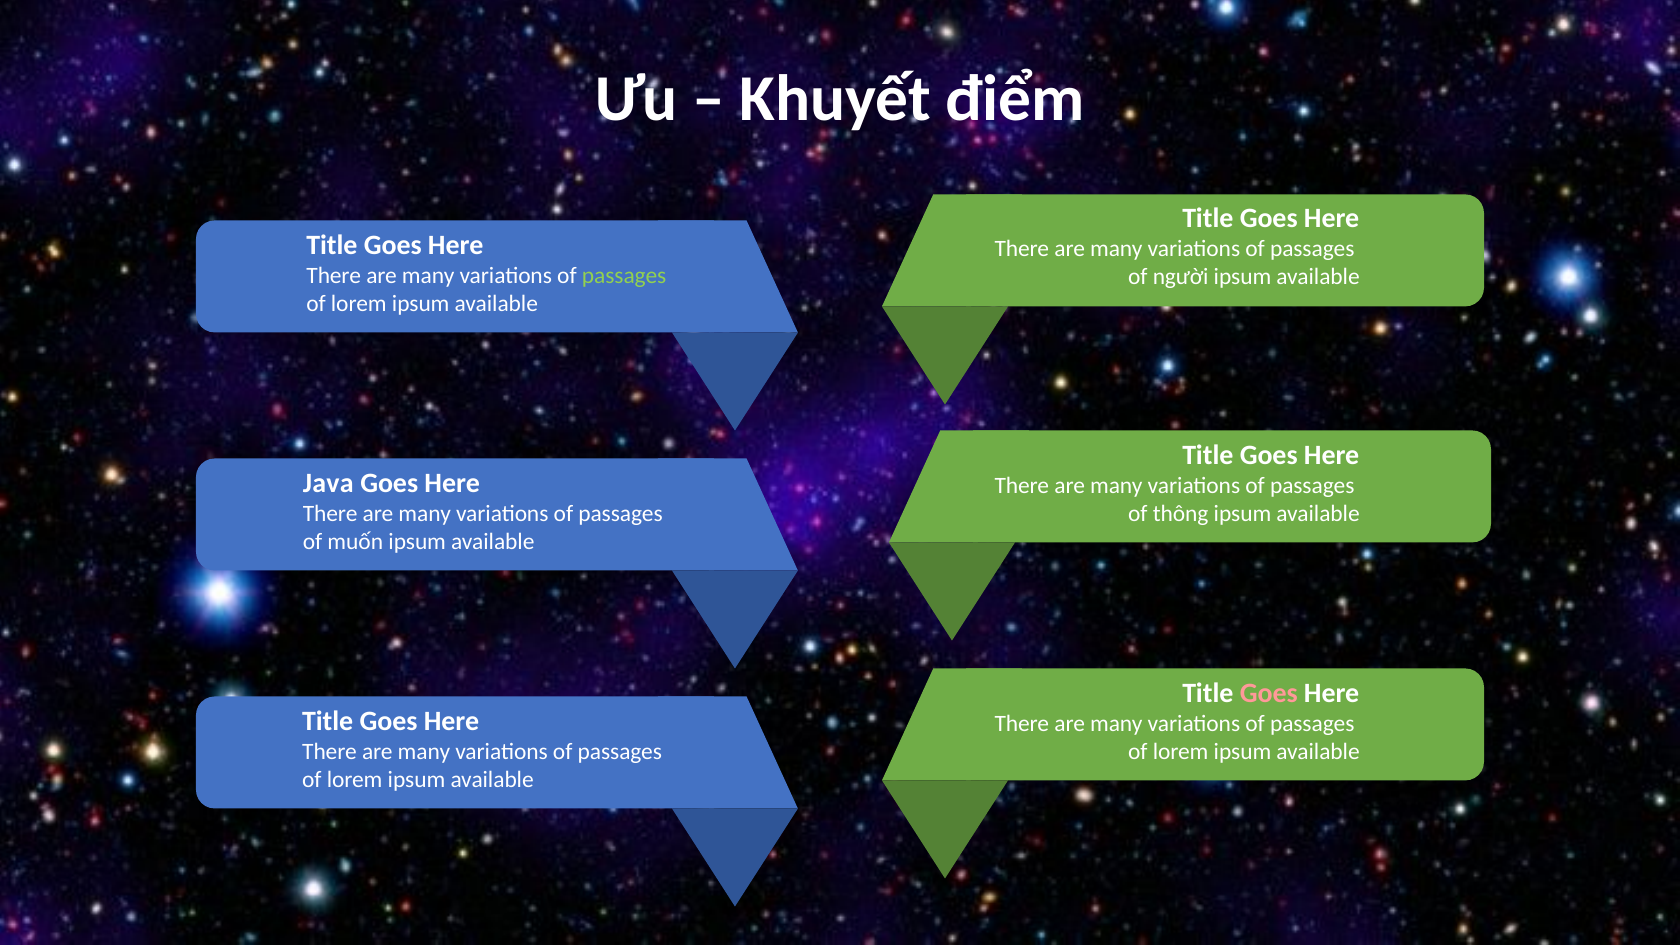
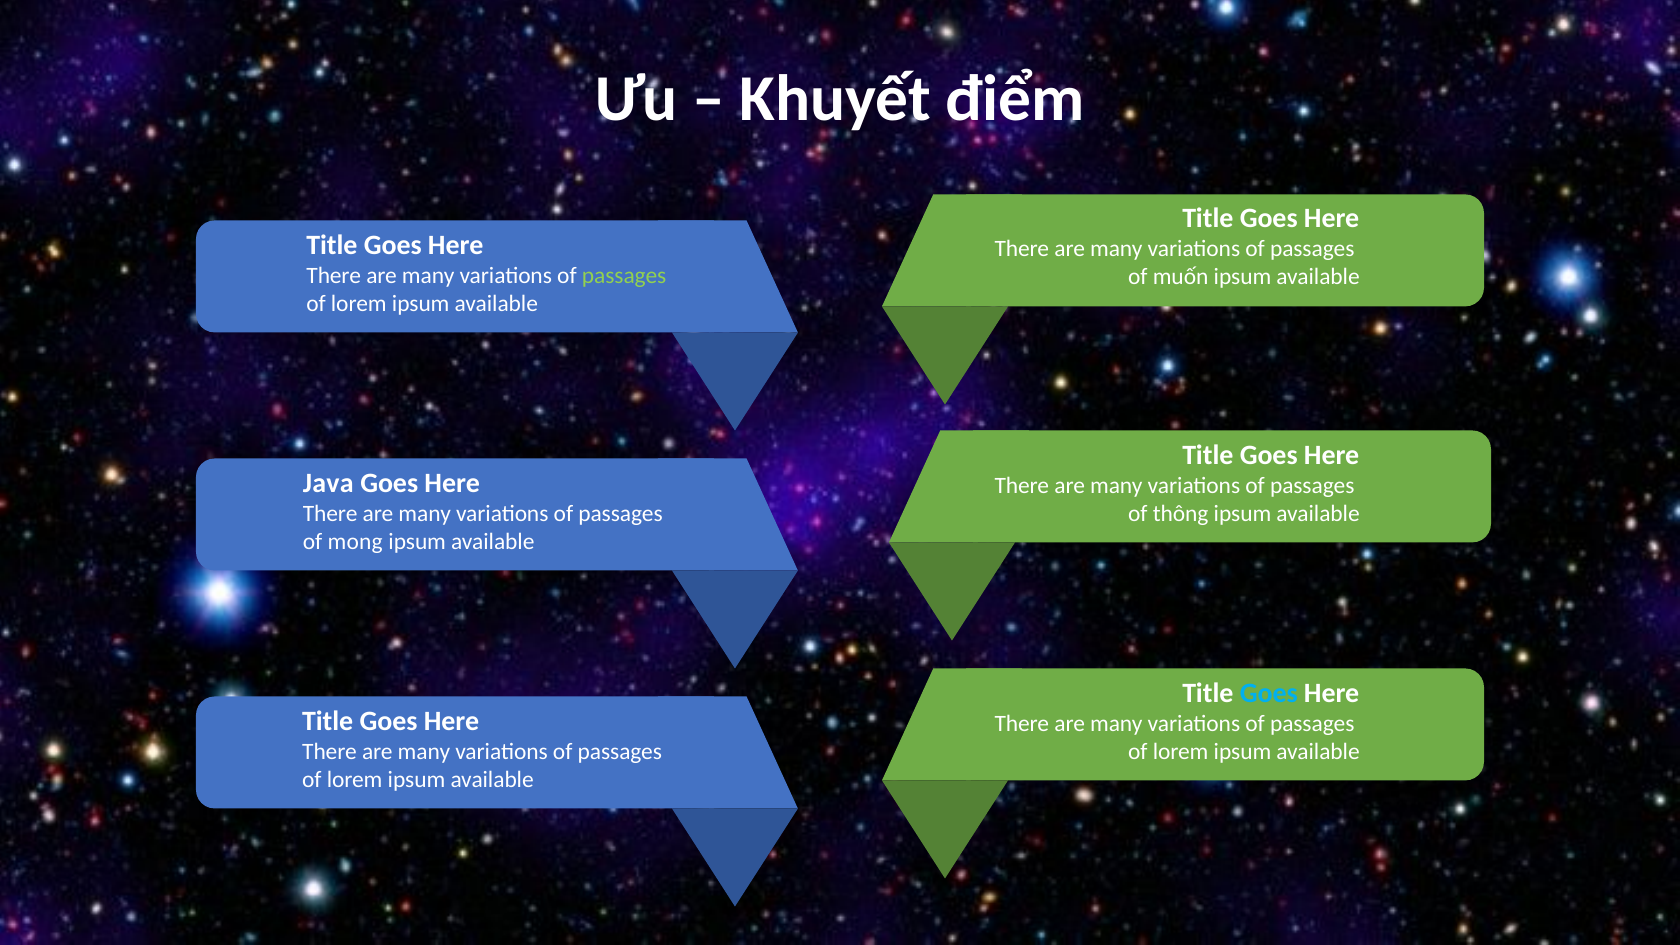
người: người -> muốn (1181, 276)
muốn: muốn -> mong (355, 542)
Goes colour: pink -> light blue (1269, 693)
